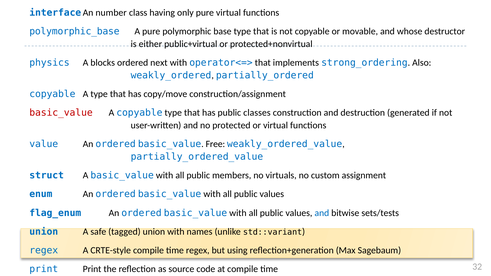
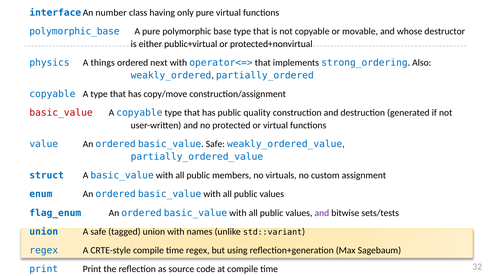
blocks: blocks -> things (103, 63)
classes: classes -> quality (257, 113)
basic_value Free: Free -> Safe (215, 144)
and colour: blue -> purple (322, 213)
